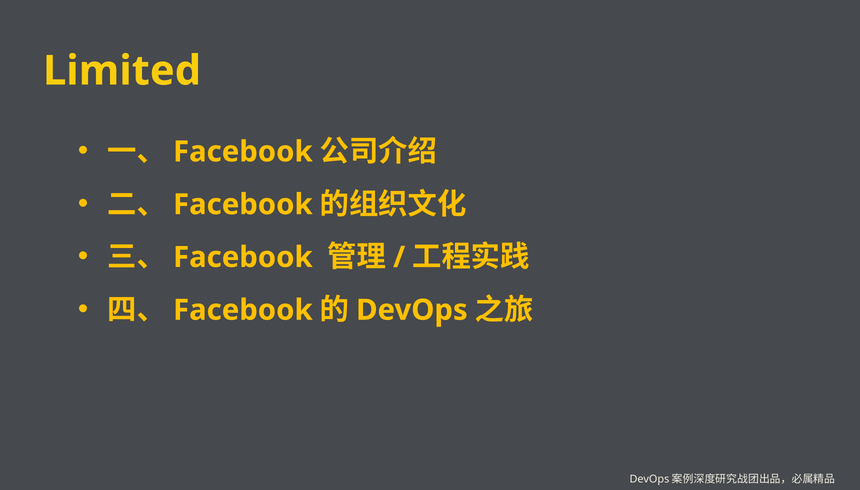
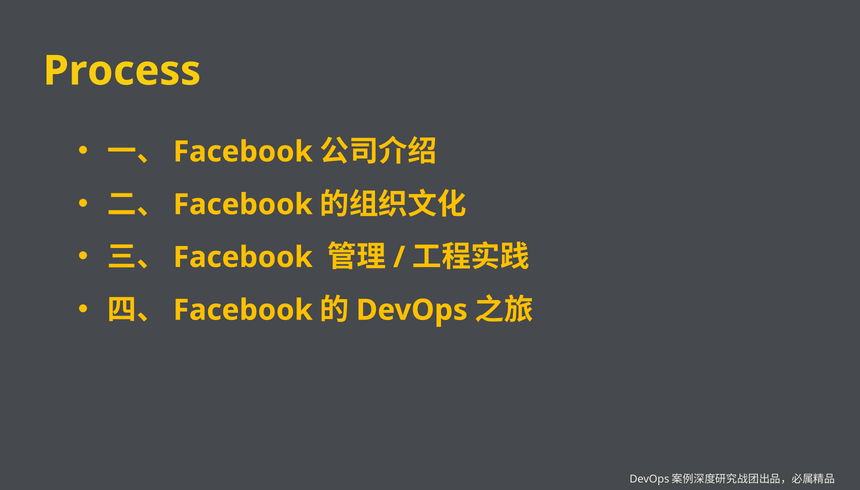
Limited: Limited -> Process (122, 71)
